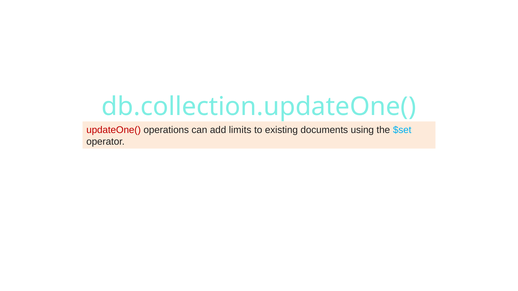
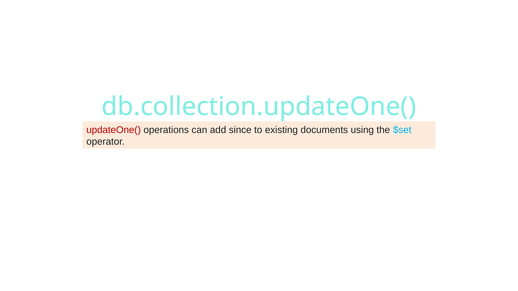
limits: limits -> since (240, 130)
